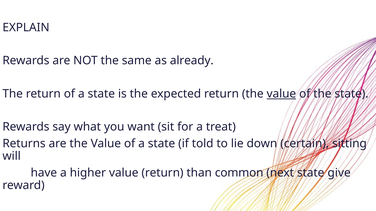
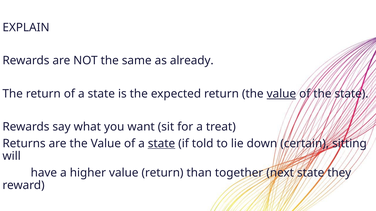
state underline: none -> present (162, 144)
common: common -> together (239, 173)
give: give -> they (339, 173)
